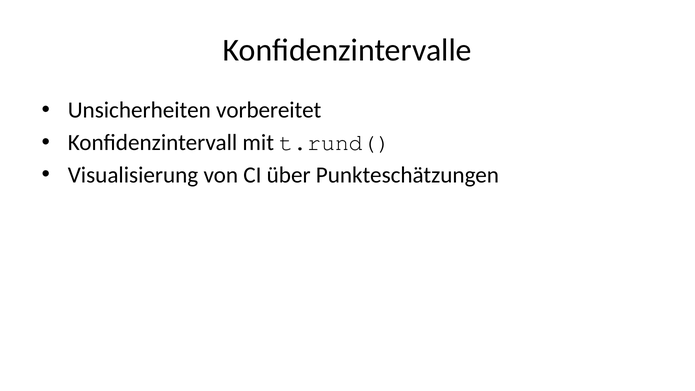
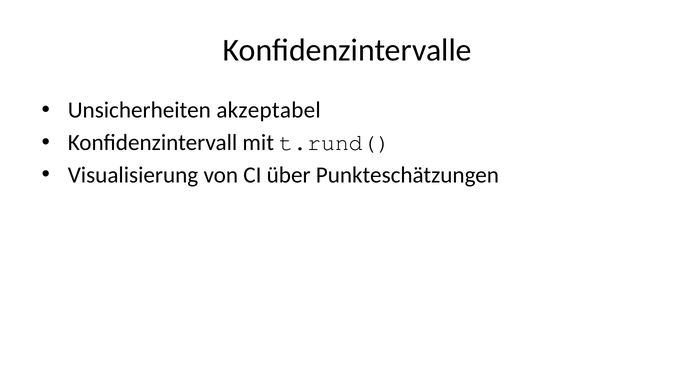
vorbereitet: vorbereitet -> akzeptabel (269, 110)
